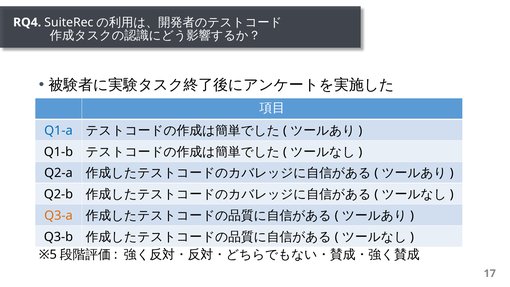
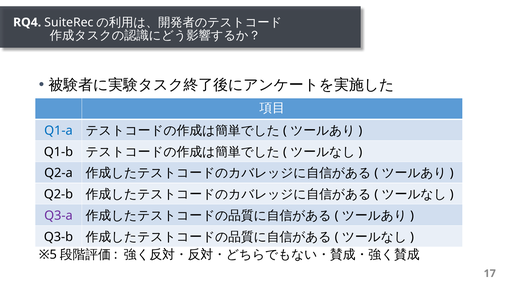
Q3-a colour: orange -> purple (58, 216)
